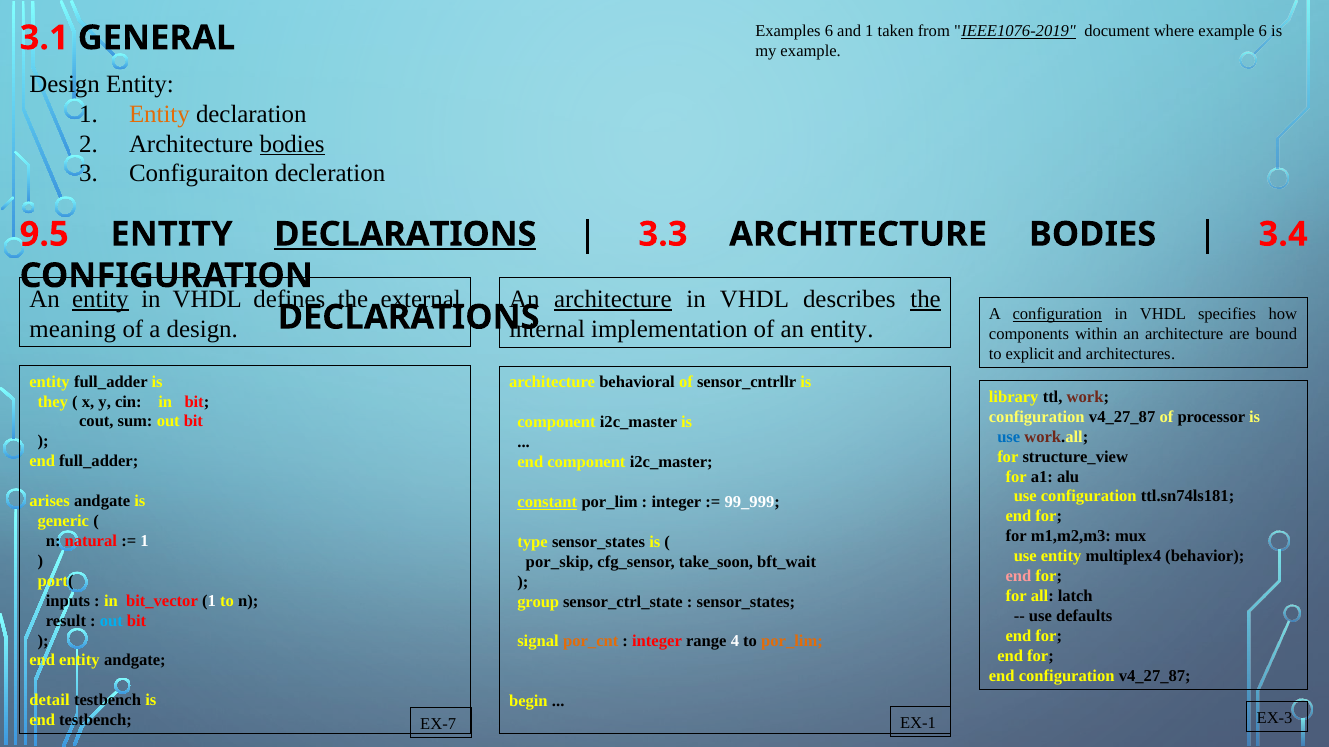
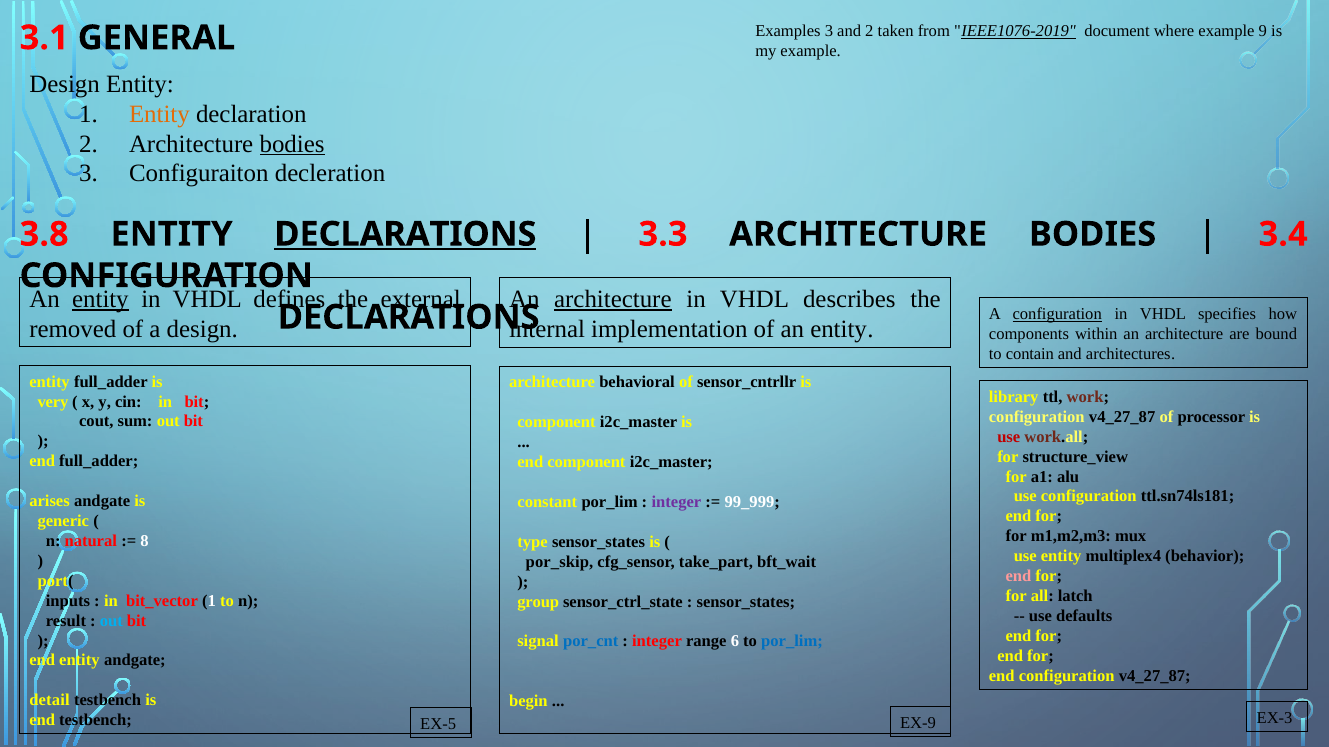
Examples 6: 6 -> 3 (829, 31)
and 1: 1 -> 2 (869, 31)
example 6: 6 -> 9 (1263, 31)
9.5: 9.5 -> 3.8 (44, 234)
the underline: present -> none (926, 299)
meaning: meaning -> removed (73, 329)
explicit: explicit -> contain (1030, 354)
they: they -> very (53, 402)
use colour: blue -> red (1009, 437)
constant underline: present -> none (547, 502)
integer colour: black -> purple (676, 502)
1: 1 -> 8 (145, 541)
take_soon: take_soon -> take_part (716, 562)
por_cnt colour: orange -> blue (591, 642)
4: 4 -> 6 (735, 642)
por_lim colour: orange -> blue (792, 642)
EX-1: EX-1 -> EX-9 (918, 723)
EX-7: EX-7 -> EX-5 (438, 724)
